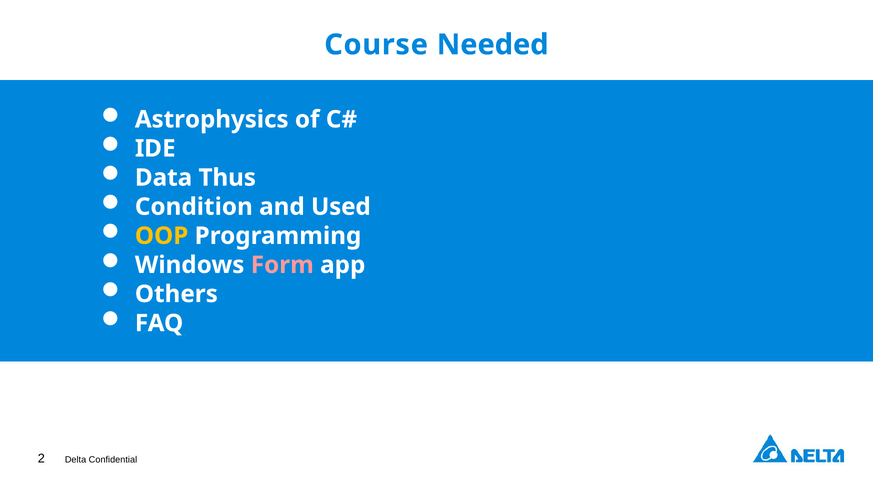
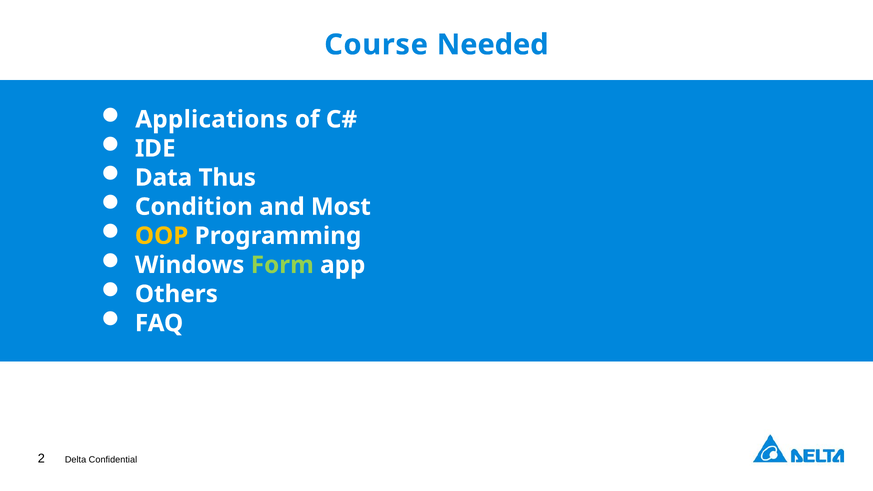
Astrophysics: Astrophysics -> Applications (212, 119)
Used: Used -> Most (341, 207)
Form colour: pink -> light green (282, 265)
